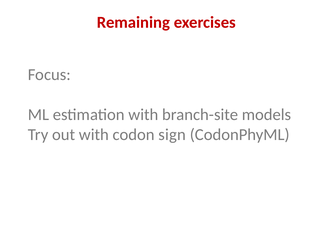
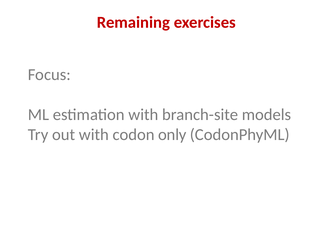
sign: sign -> only (172, 135)
